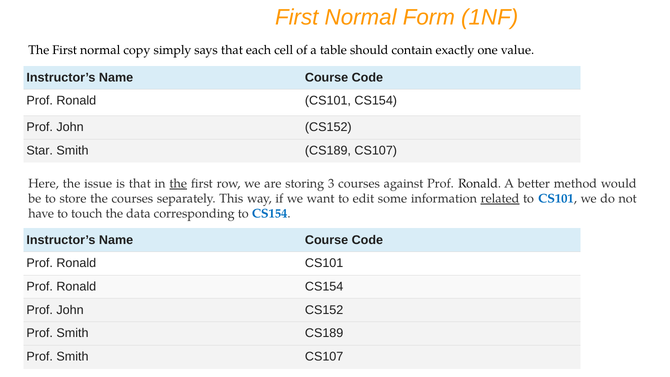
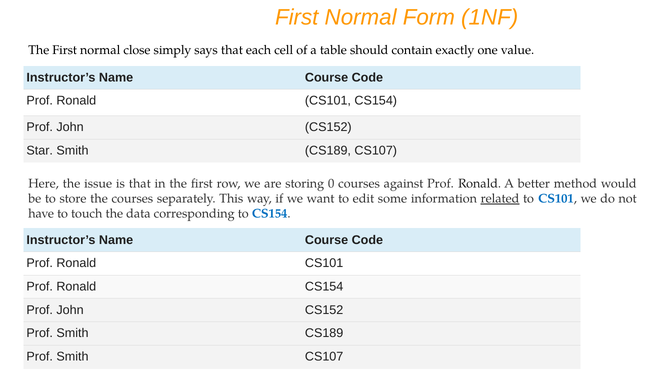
copy: copy -> close (137, 50)
the underline: present -> none (178, 183)
3: 3 -> 0 (331, 183)
